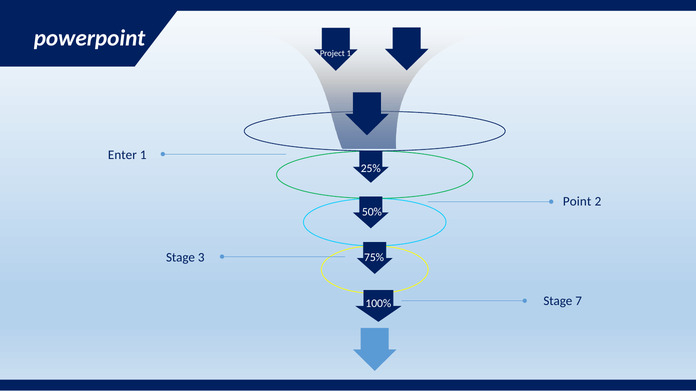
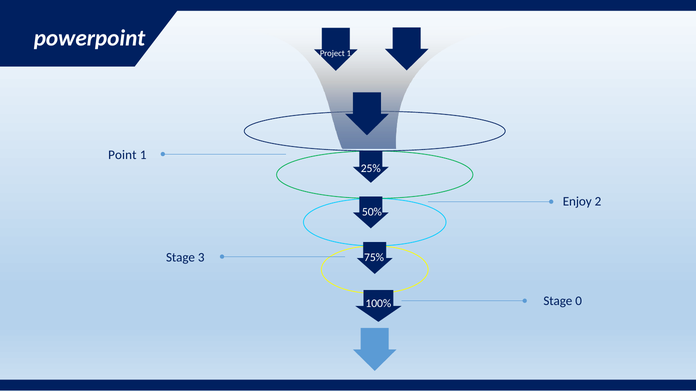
Enter: Enter -> Point (122, 155)
Point: Point -> Enjoy (577, 202)
7: 7 -> 0 (579, 302)
